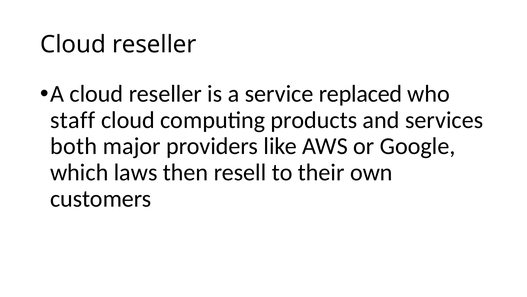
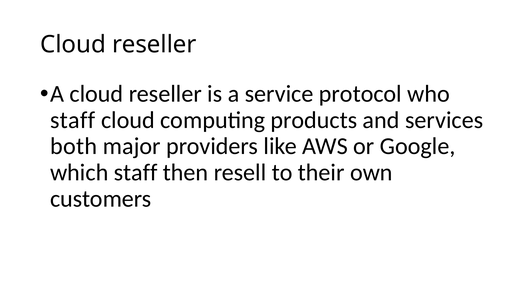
replaced: replaced -> protocol (360, 94)
which laws: laws -> staff (136, 172)
